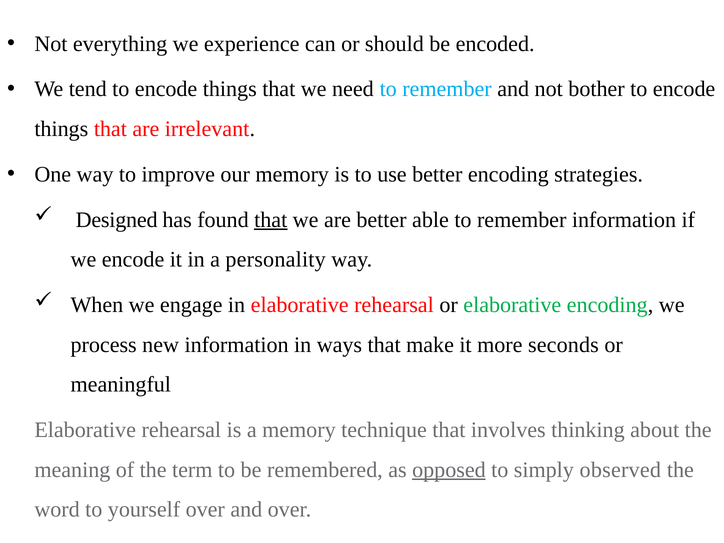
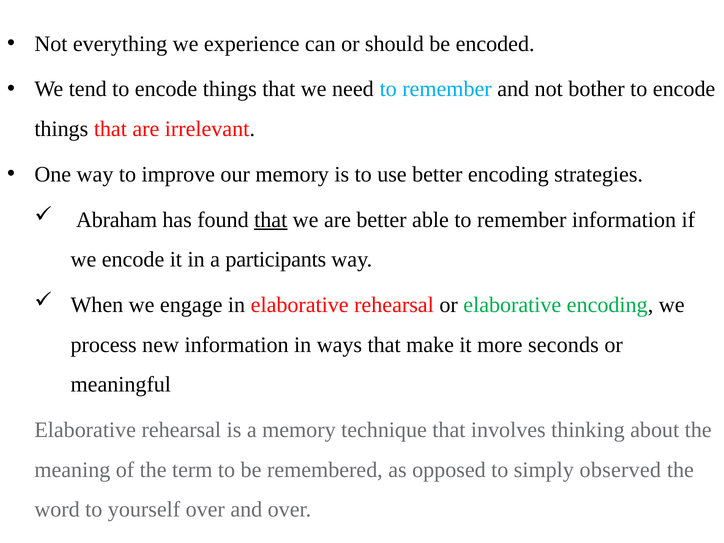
Designed: Designed -> Abraham (117, 220)
personality: personality -> participants (276, 260)
opposed underline: present -> none (449, 470)
